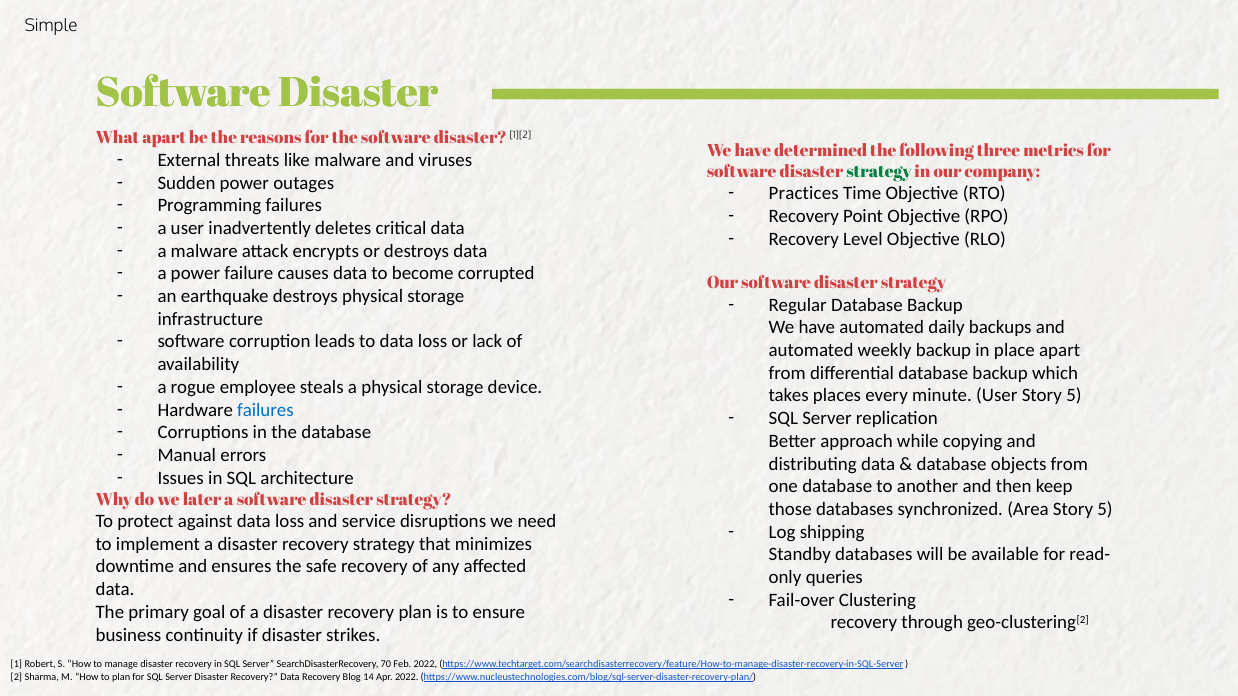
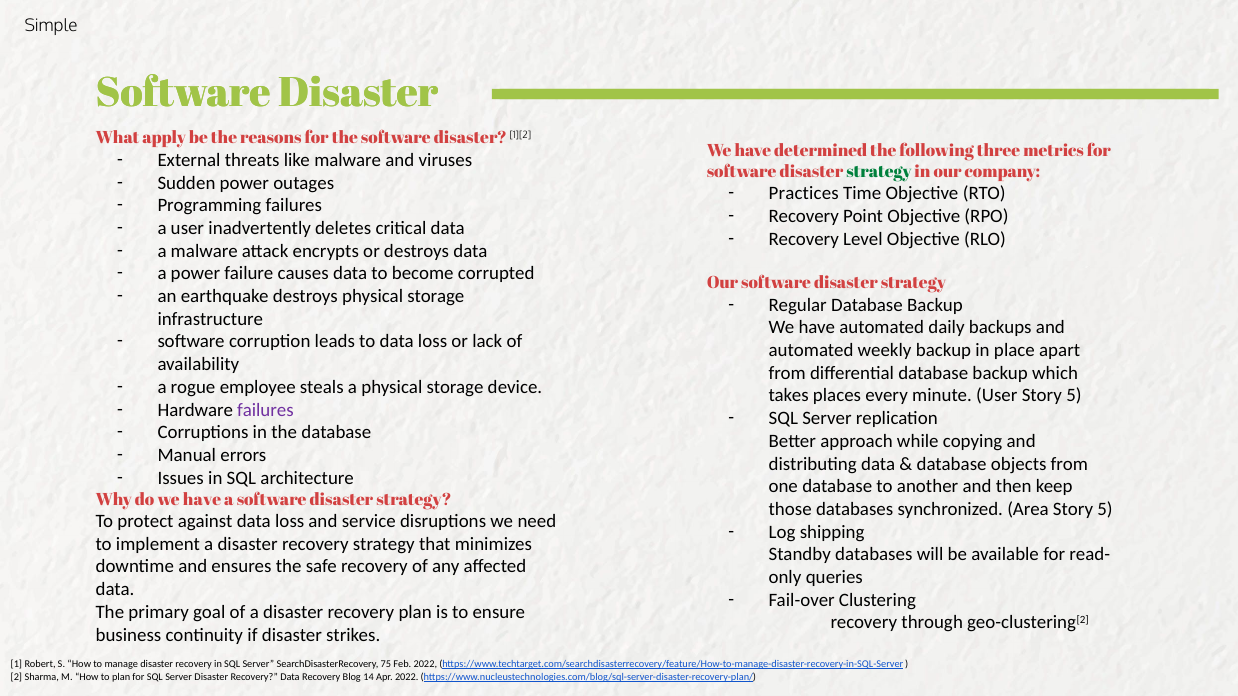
What apart: apart -> apply (164, 138)
failures colour: blue -> purple (265, 410)
do we later: later -> have (202, 500)
70: 70 -> 75 (386, 665)
